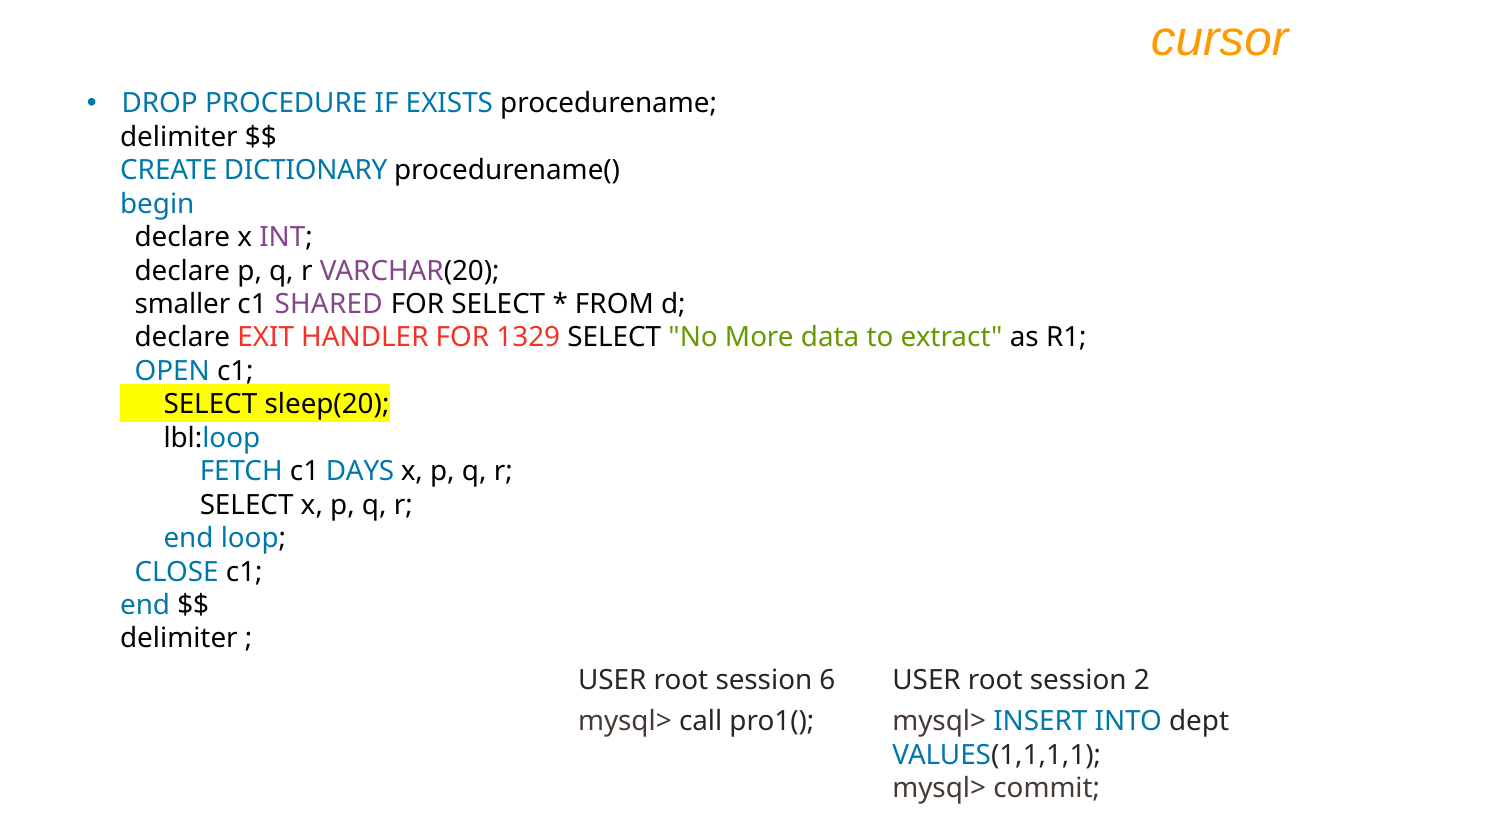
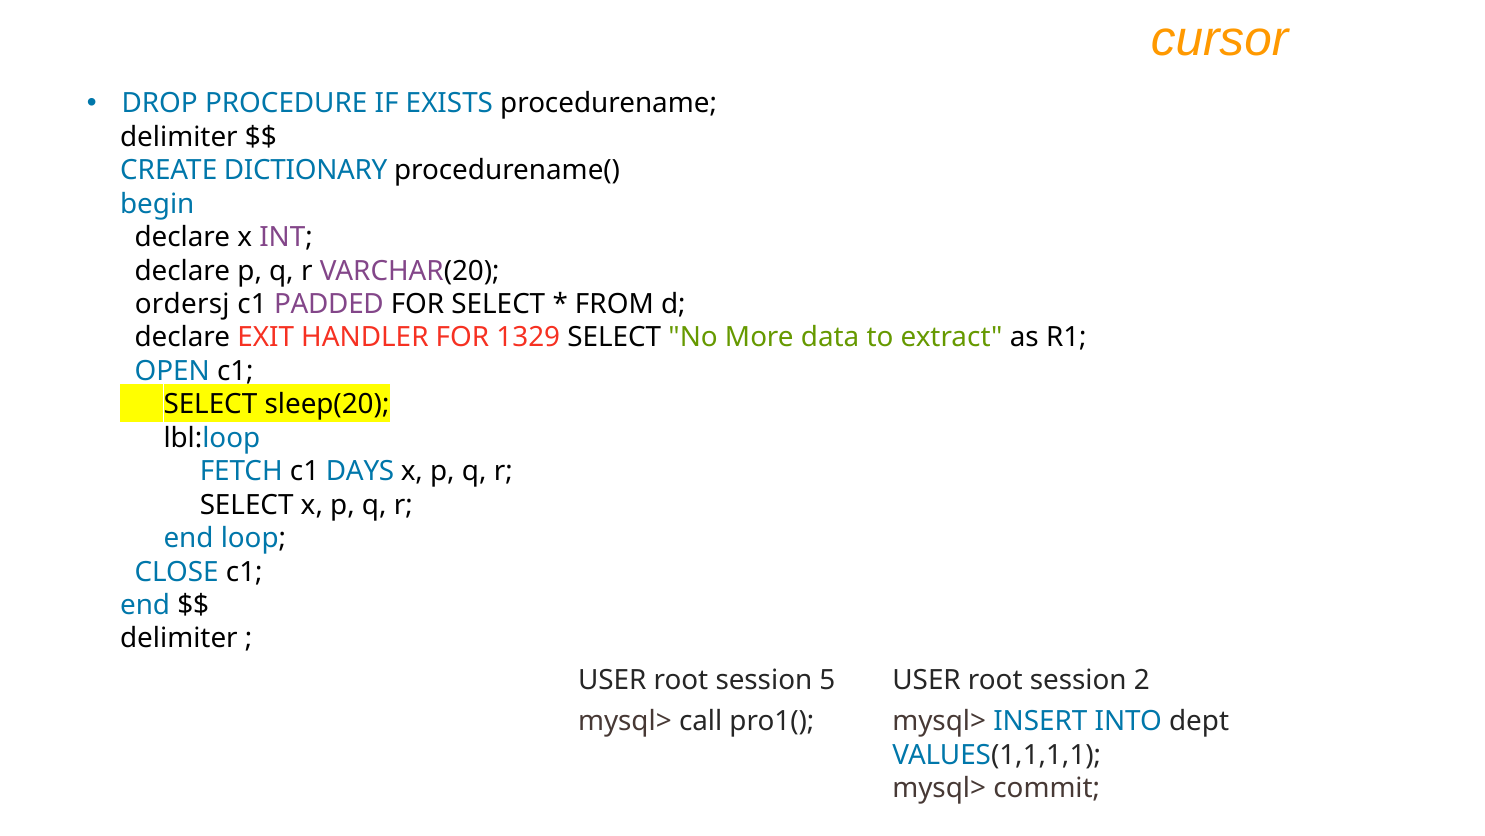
smaller: smaller -> ordersj (182, 304)
SHARED: SHARED -> PADDED (329, 304)
6: 6 -> 5 (827, 680)
